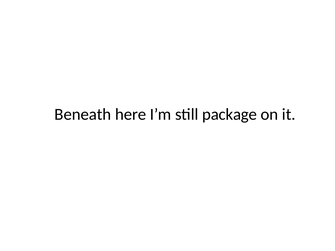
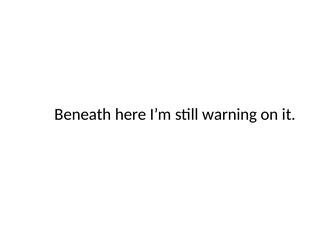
package: package -> warning (230, 115)
